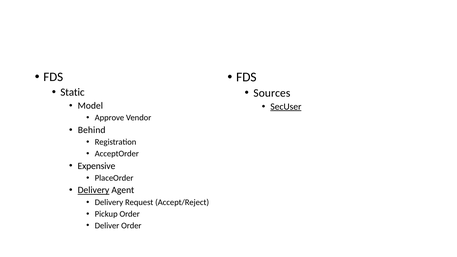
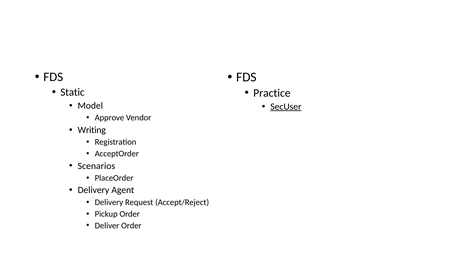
Sources: Sources -> Practice (272, 93)
Behind: Behind -> Writing (92, 130)
Expensive: Expensive -> Scenarios (96, 166)
Delivery underline: present -> none (93, 190)
